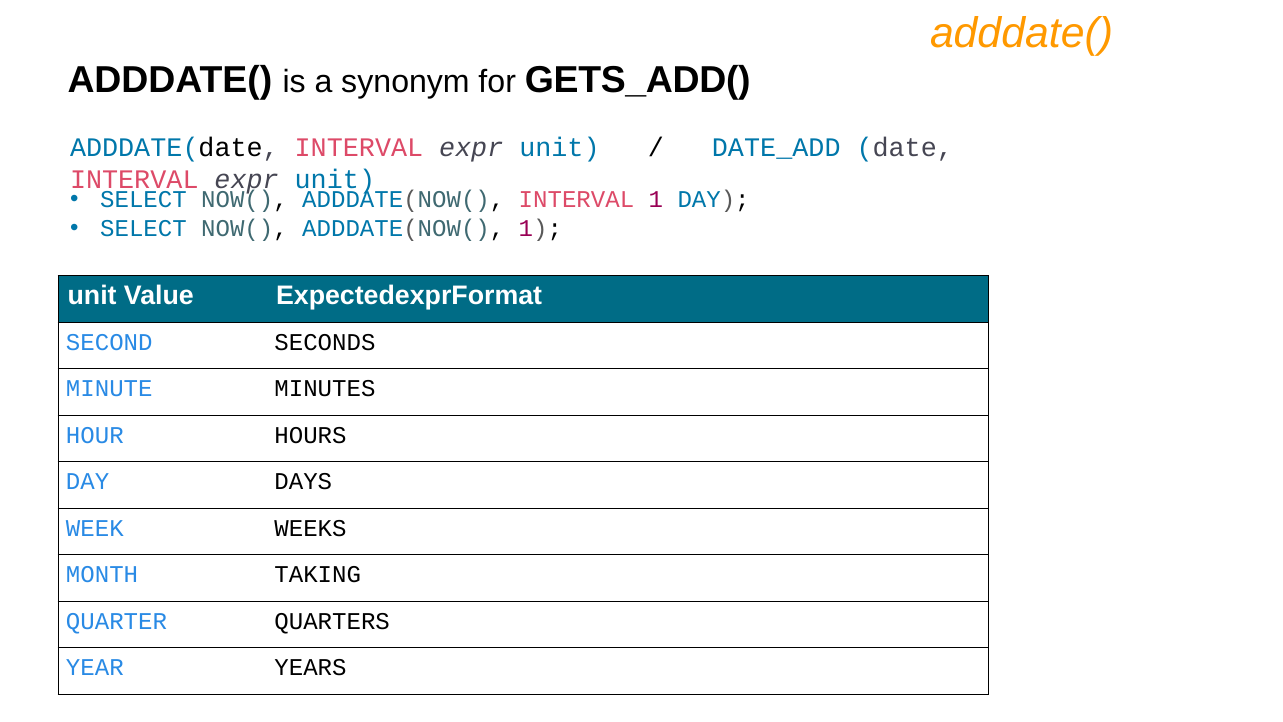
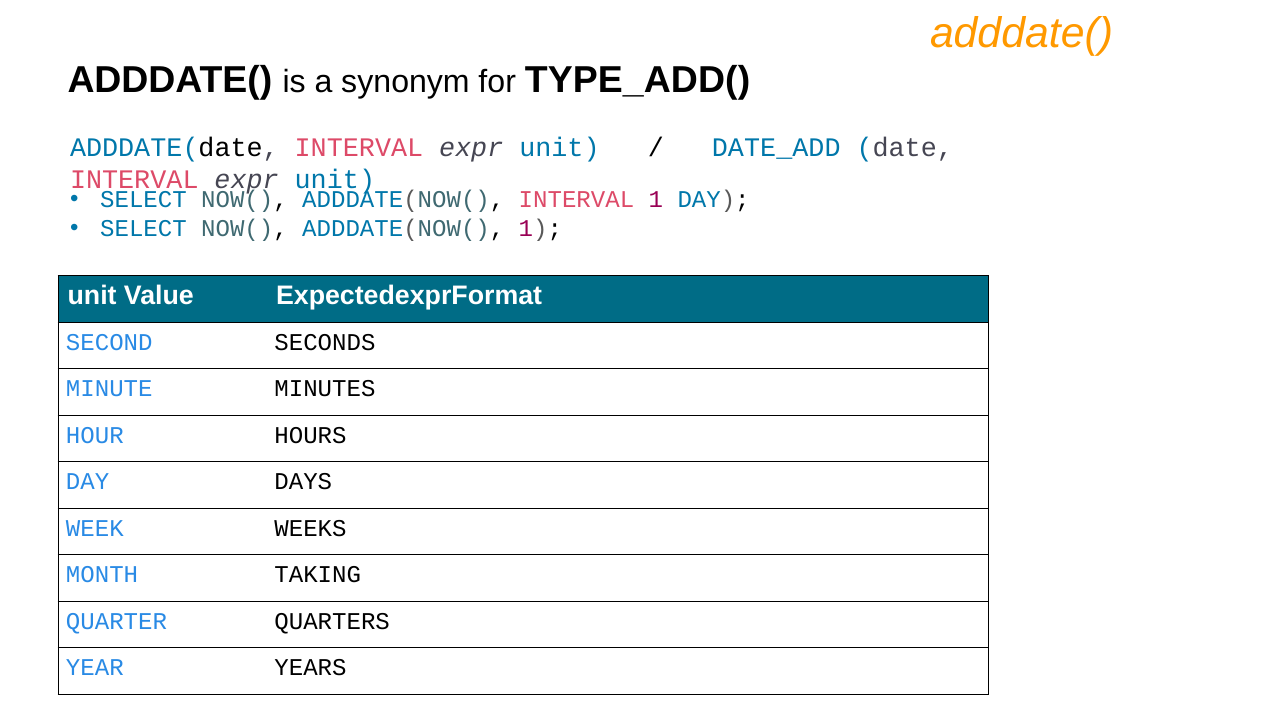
GETS_ADD(: GETS_ADD( -> TYPE_ADD( (638, 80)
